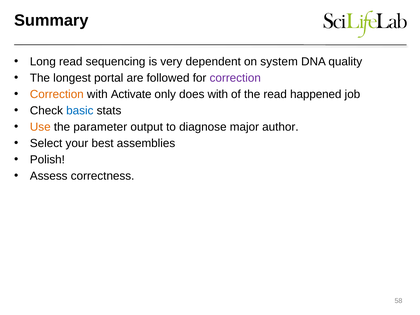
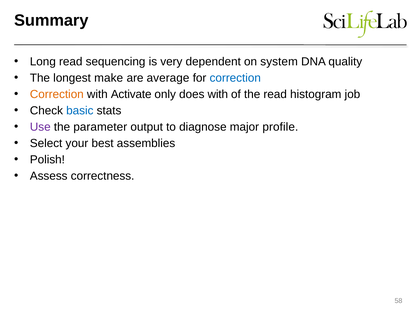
portal: portal -> make (109, 78)
followed: followed -> average (168, 78)
correction colour: purple -> blue (235, 78)
happened: happened -> histogram (316, 94)
Use colour: orange -> purple (40, 127)
author: author -> profile (280, 127)
